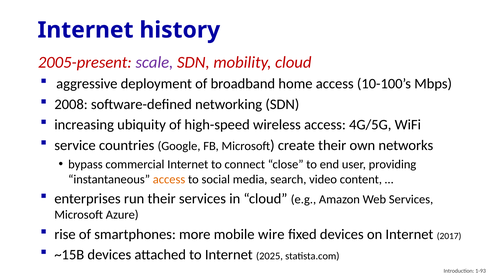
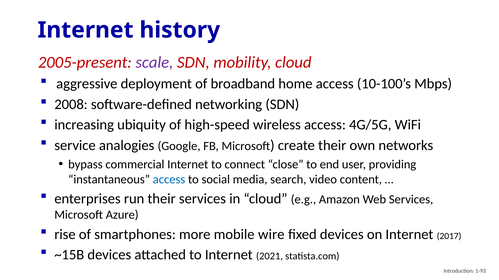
countries: countries -> analogies (127, 146)
access colour: orange -> blue (169, 180)
2025: 2025 -> 2021 (269, 257)
